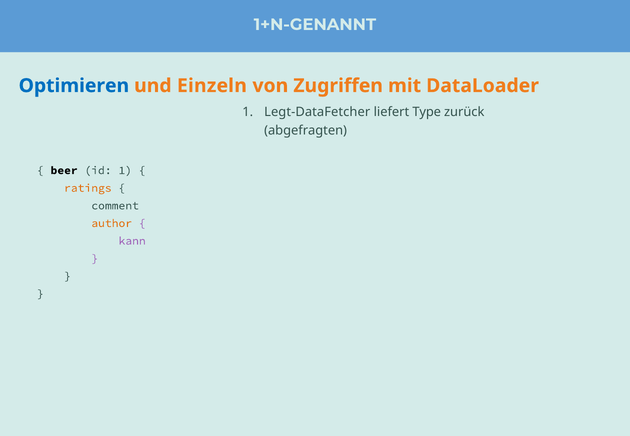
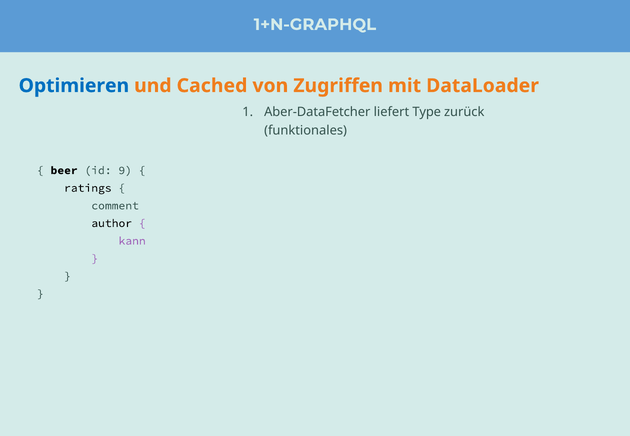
1+N-GENANNT: 1+N-GENANNT -> 1+N-GRAPHQL (315, 24)
Einzeln: Einzeln -> Cached (212, 86)
Legt-DataFetcher: Legt-DataFetcher -> Aber-DataFetcher (317, 112)
abgefragten: abgefragten -> funktionales (306, 131)
id 1: 1 -> 9 (125, 170)
ratings colour: orange -> black (88, 188)
author colour: orange -> black (112, 223)
